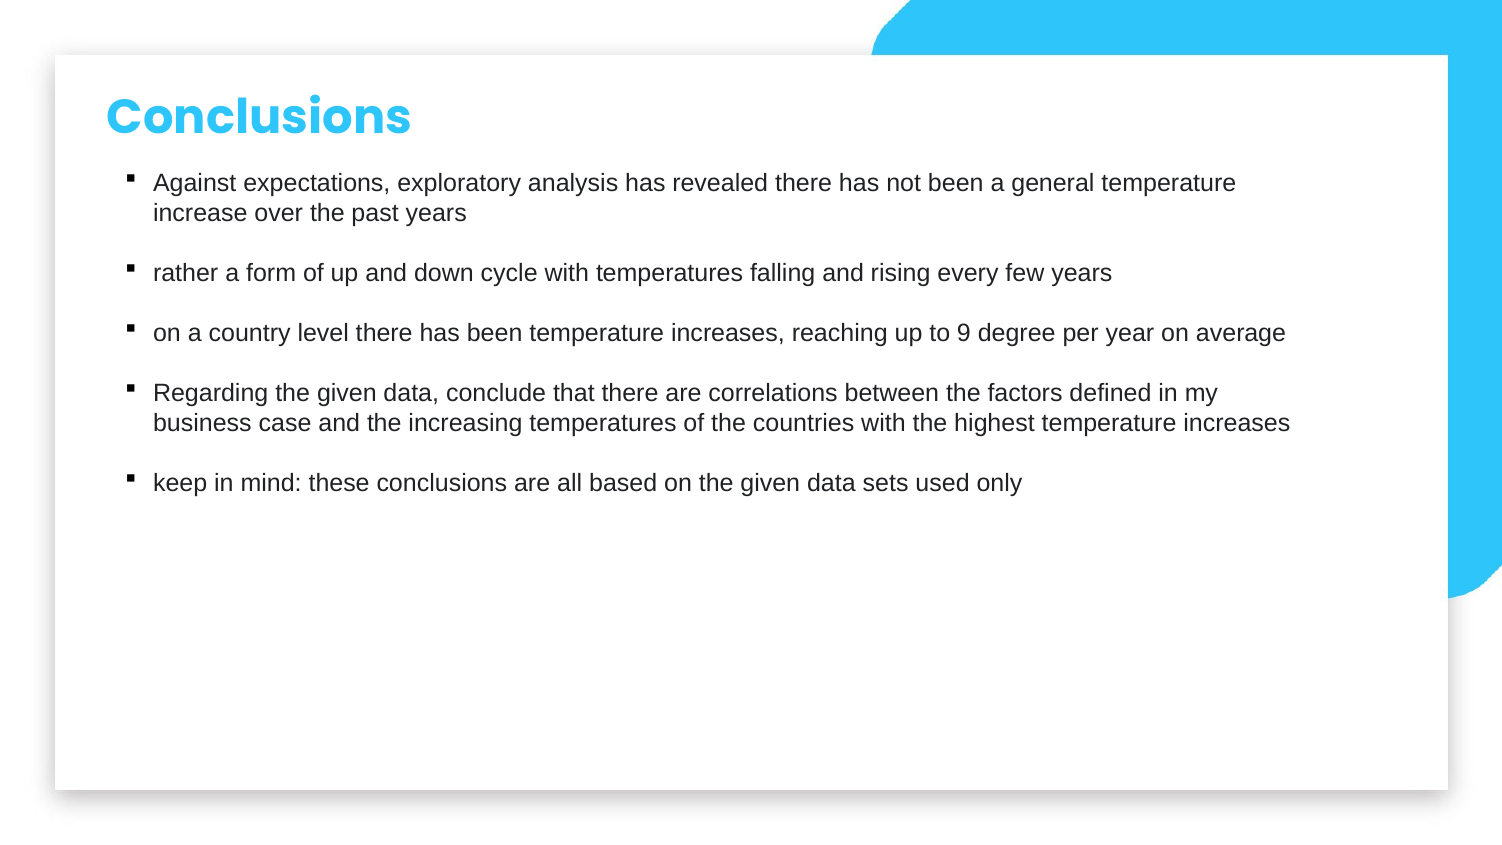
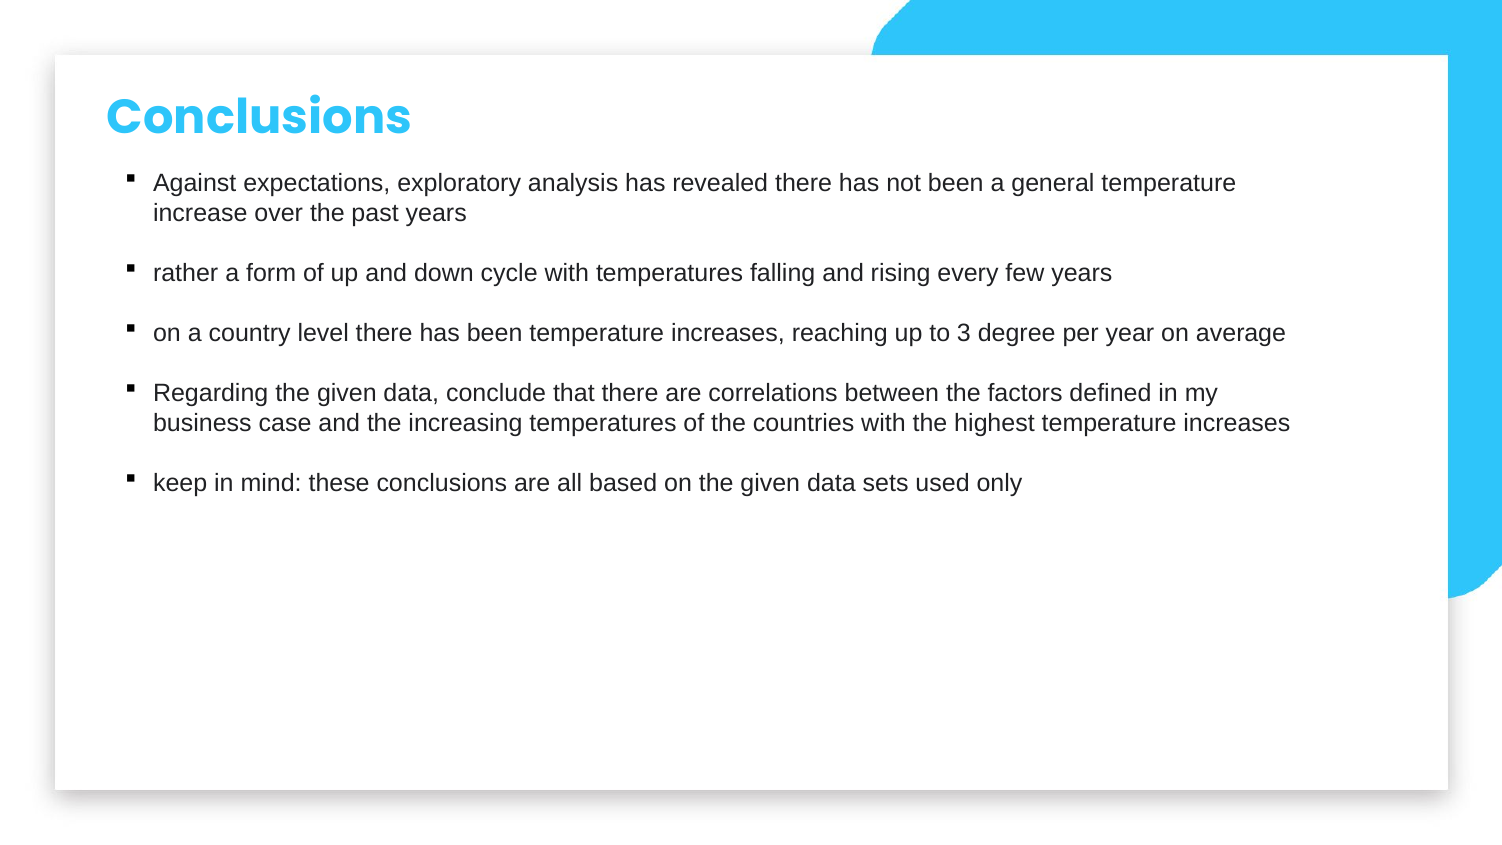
9: 9 -> 3 (964, 333)
